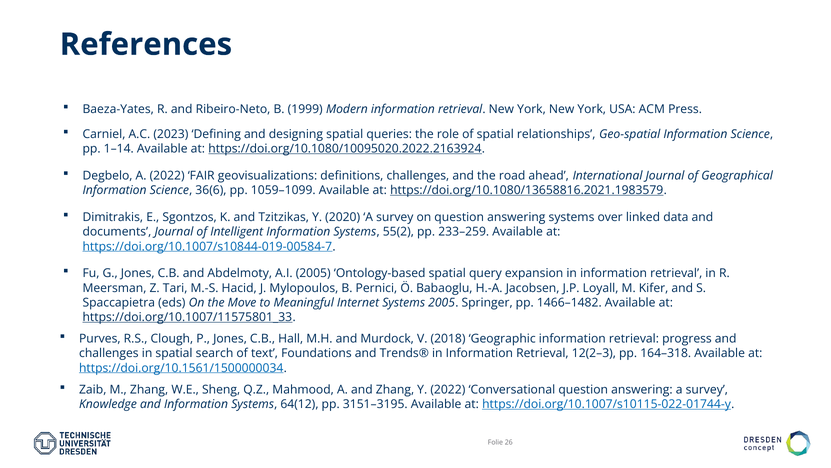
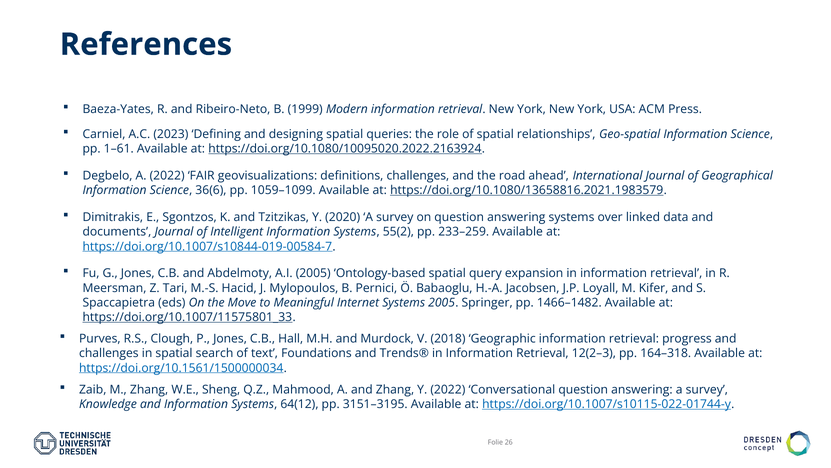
1–14: 1–14 -> 1–61 (119, 149)
